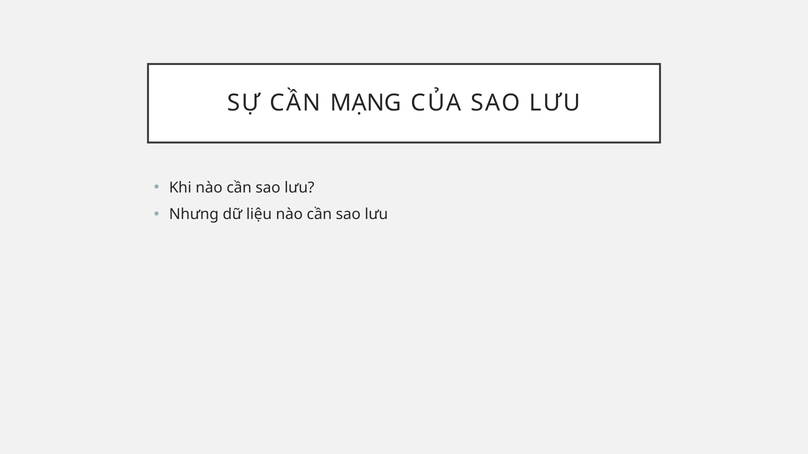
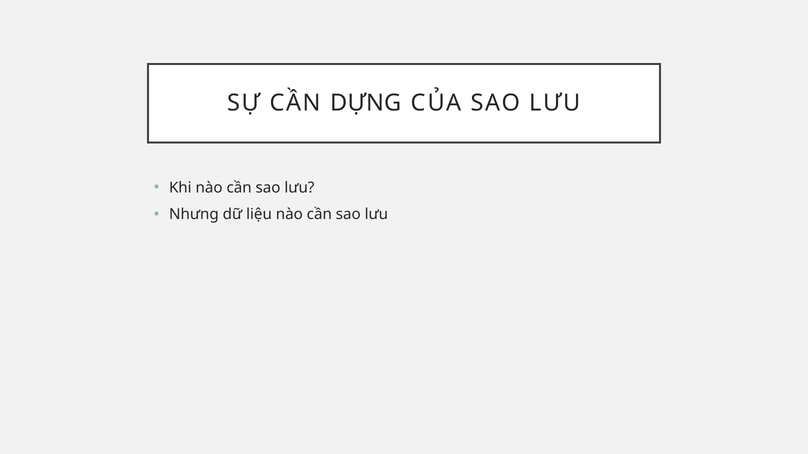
MẠNG: MẠNG -> DỰNG (366, 103)
